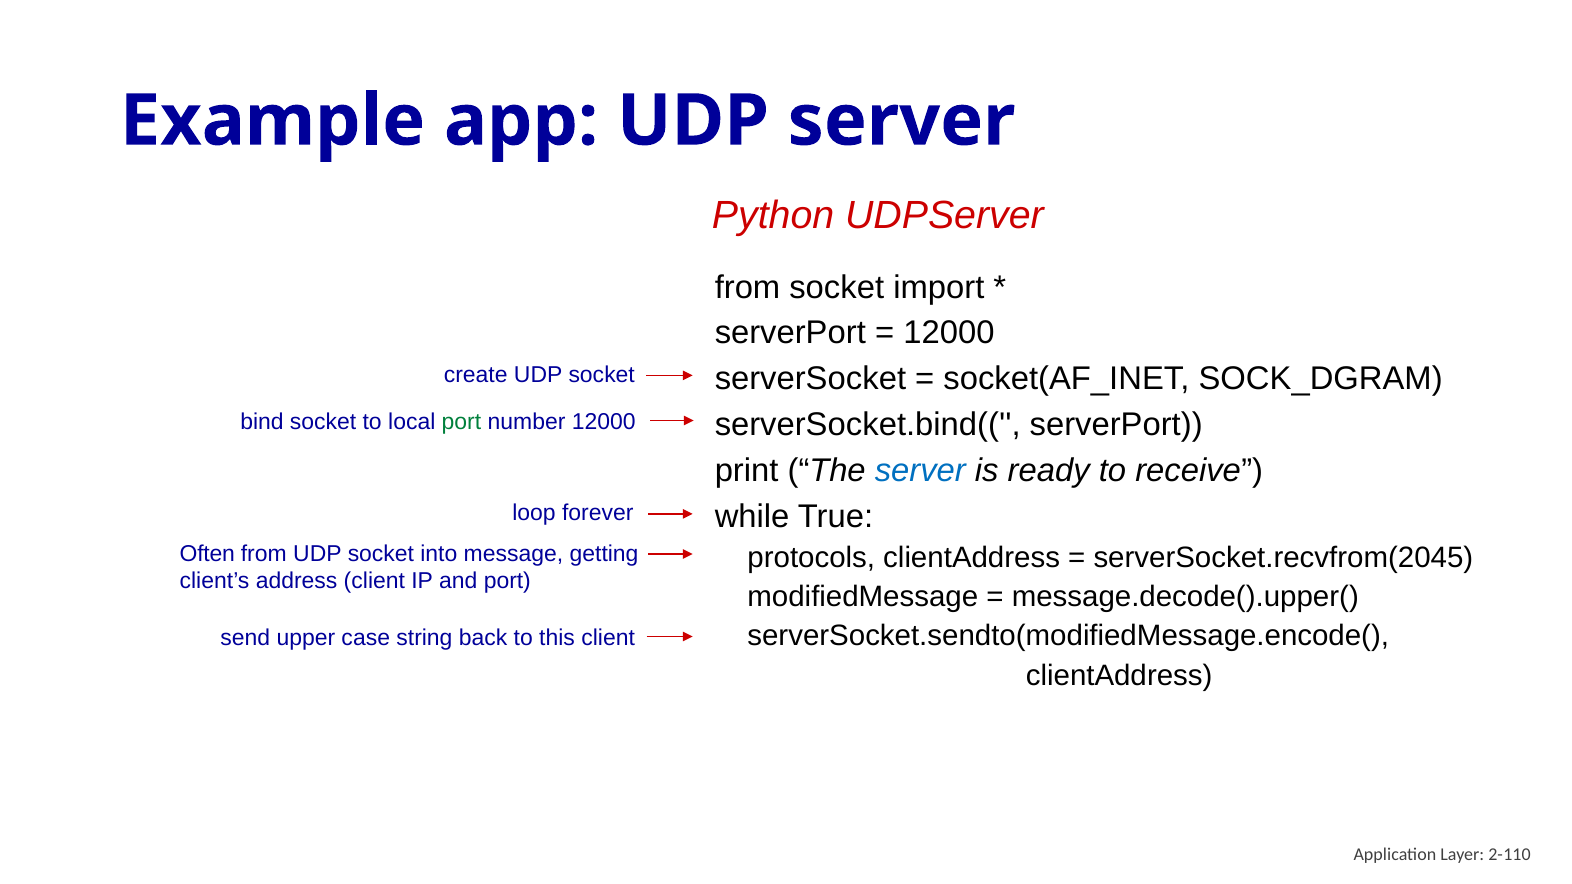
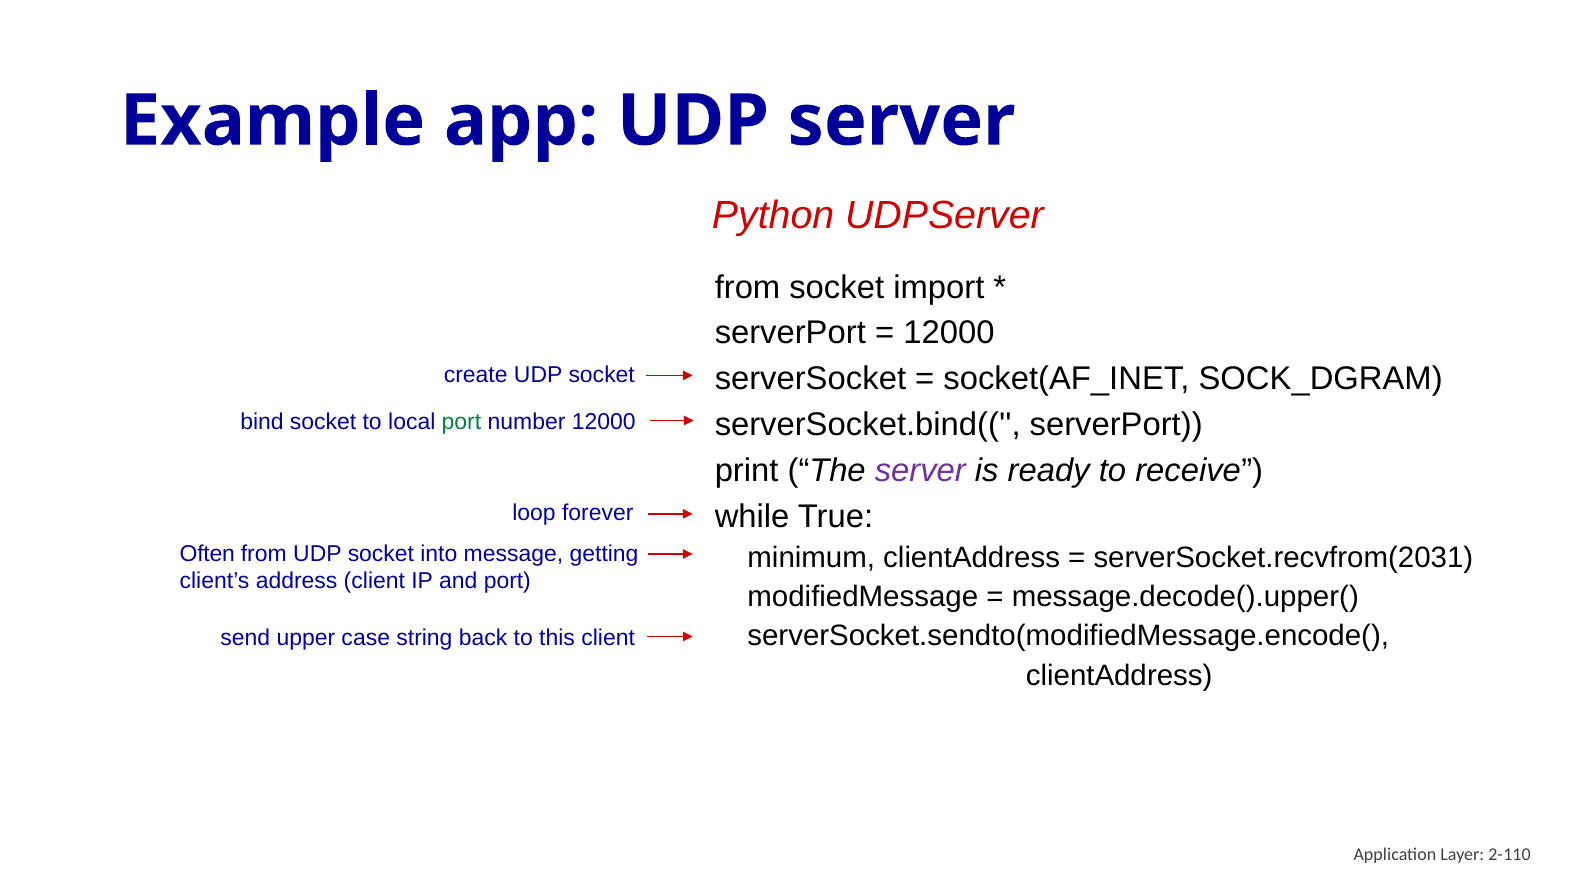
server colour: blue -> purple (920, 471)
protocols: protocols -> minimum (811, 558)
serverSocket.recvfrom(2045: serverSocket.recvfrom(2045 -> serverSocket.recvfrom(2031 (1283, 558)
